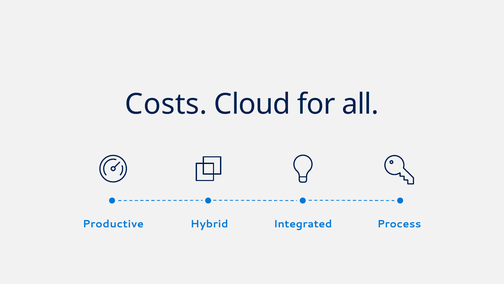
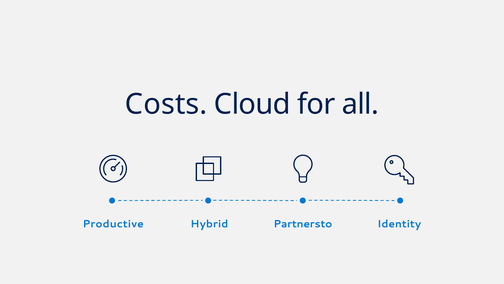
Integrated: Integrated -> Partnersto (303, 224)
Process: Process -> Identity (399, 224)
